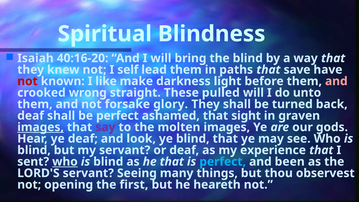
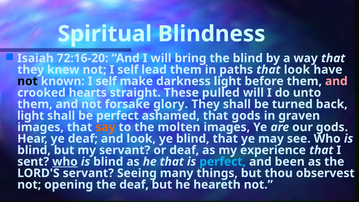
40:16-20: 40:16-20 -> 72:16-20 (83, 58)
that save: save -> look (297, 70)
not colour: red -> black (27, 81)
known I like: like -> self (106, 81)
wrong: wrong -> hearts (88, 93)
deaf: deaf -> light (31, 116)
that sight: sight -> gods (246, 116)
images underline: present -> none (41, 127)
say colour: purple -> orange (105, 127)
the first: first -> deaf (134, 185)
